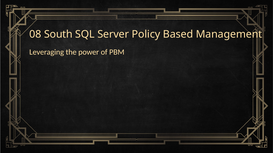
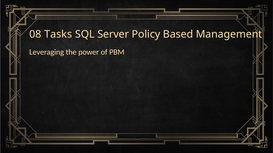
South: South -> Tasks (58, 34)
